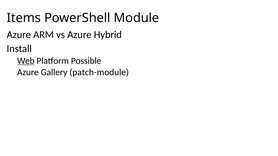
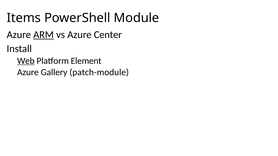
ARM underline: none -> present (44, 35)
Hybrid: Hybrid -> Center (108, 35)
Possible: Possible -> Element (86, 61)
